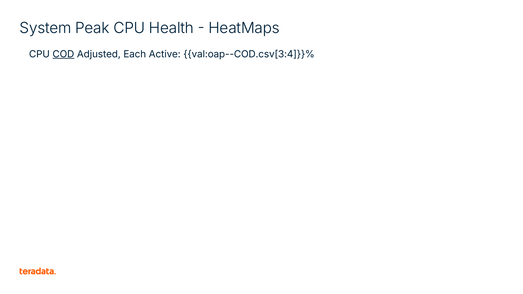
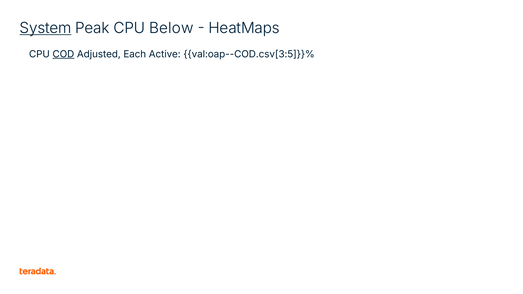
System underline: none -> present (46, 28)
Health: Health -> Below (171, 28)
val:oap--COD.csv[3:4]}}%: val:oap--COD.csv[3:4]}}% -> val:oap--COD.csv[3:5]}}% (249, 54)
